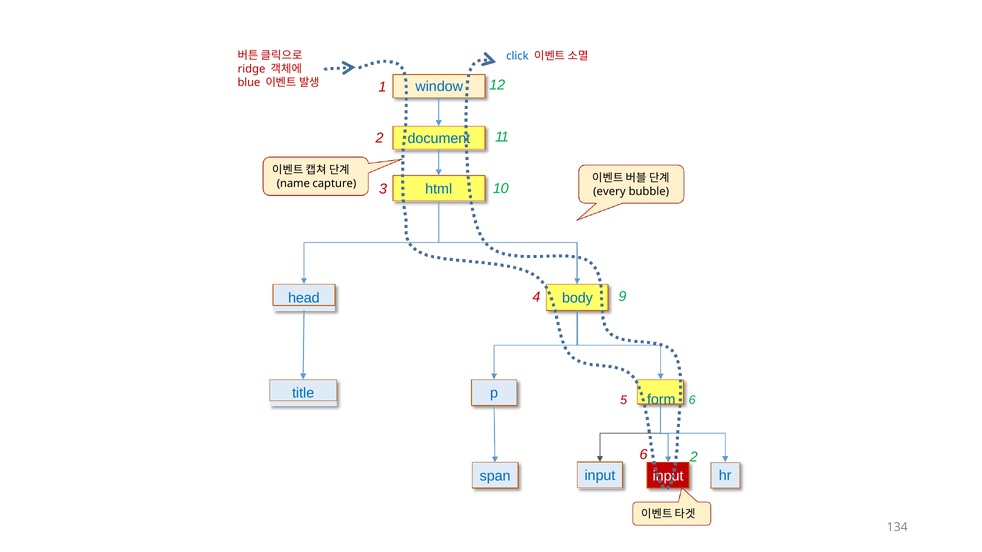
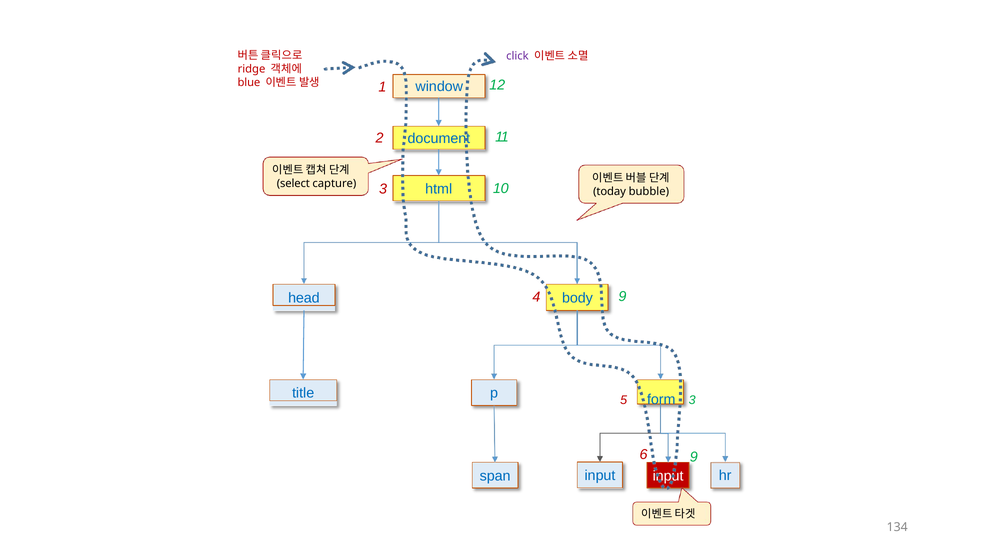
click colour: blue -> purple (517, 56)
name: name -> select (293, 183)
every: every -> today (610, 191)
form 6: 6 -> 3 (692, 400)
6 2: 2 -> 9 (694, 457)
